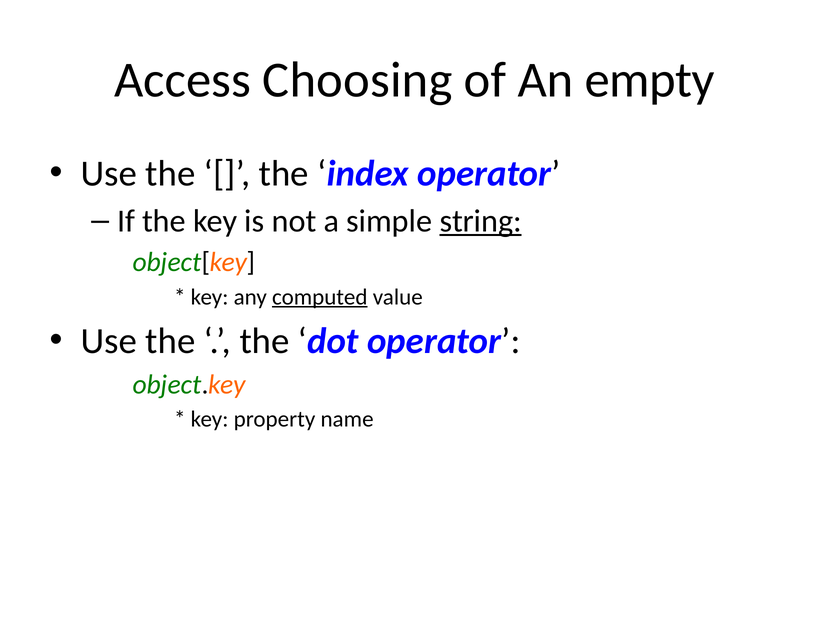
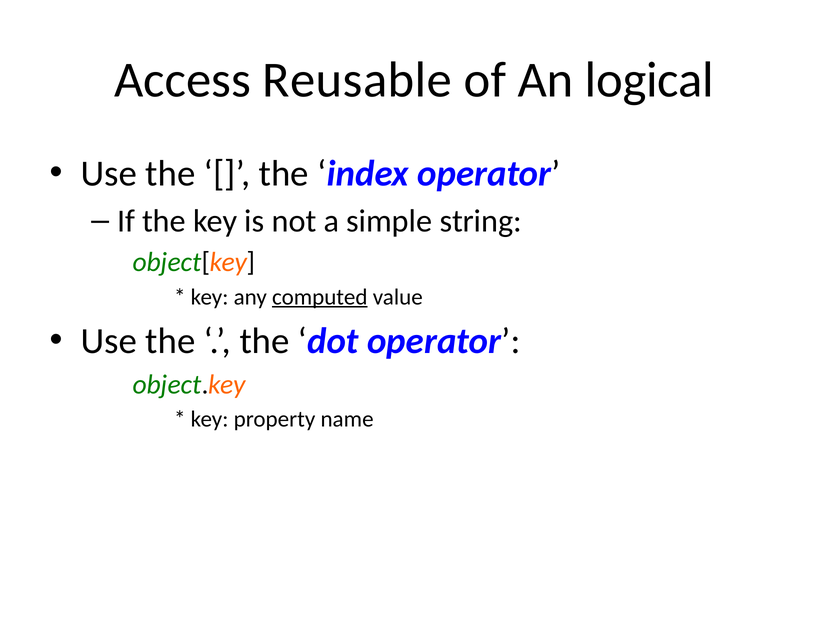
Choosing: Choosing -> Reusable (357, 80)
empty: empty -> logical (649, 80)
string underline: present -> none (481, 222)
